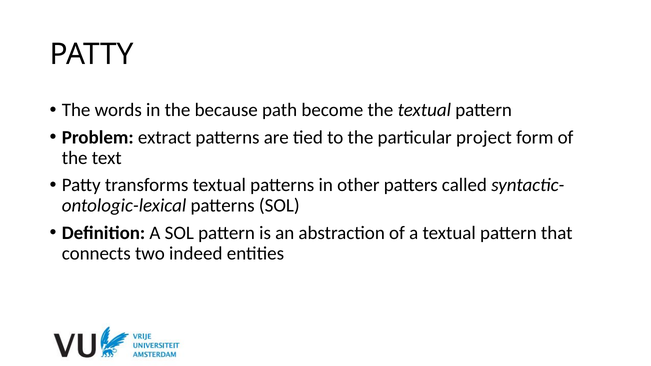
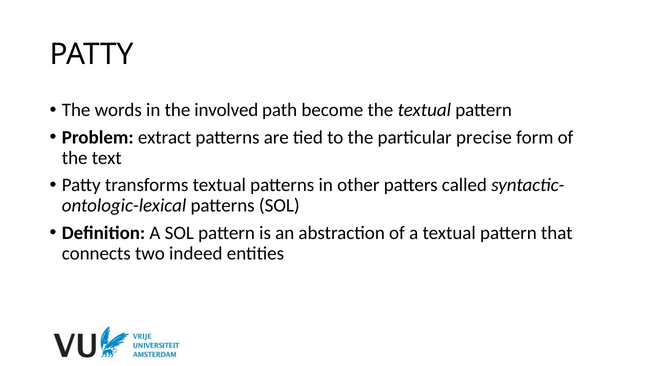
because: because -> involved (226, 110)
project: project -> precise (484, 137)
